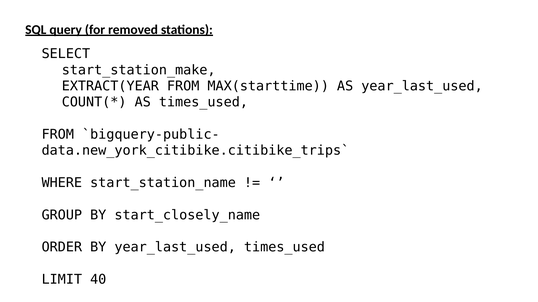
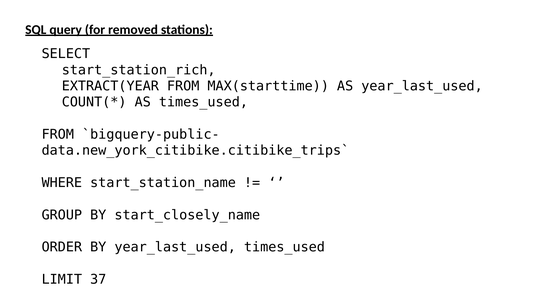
start_station_make: start_station_make -> start_station_rich (139, 70)
40: 40 -> 37 (98, 280)
